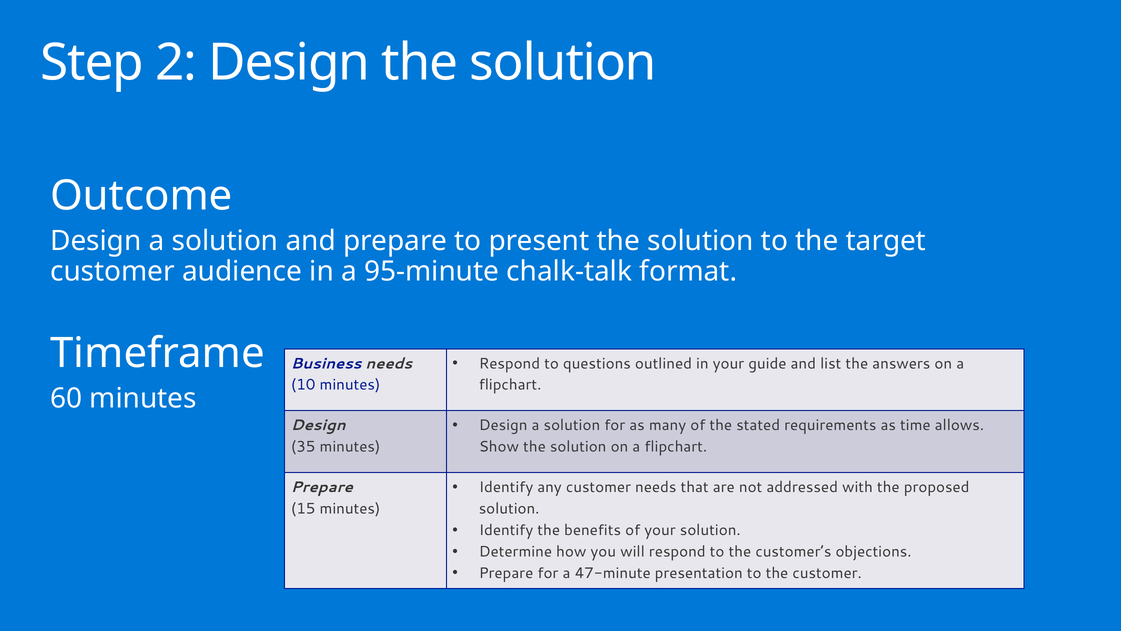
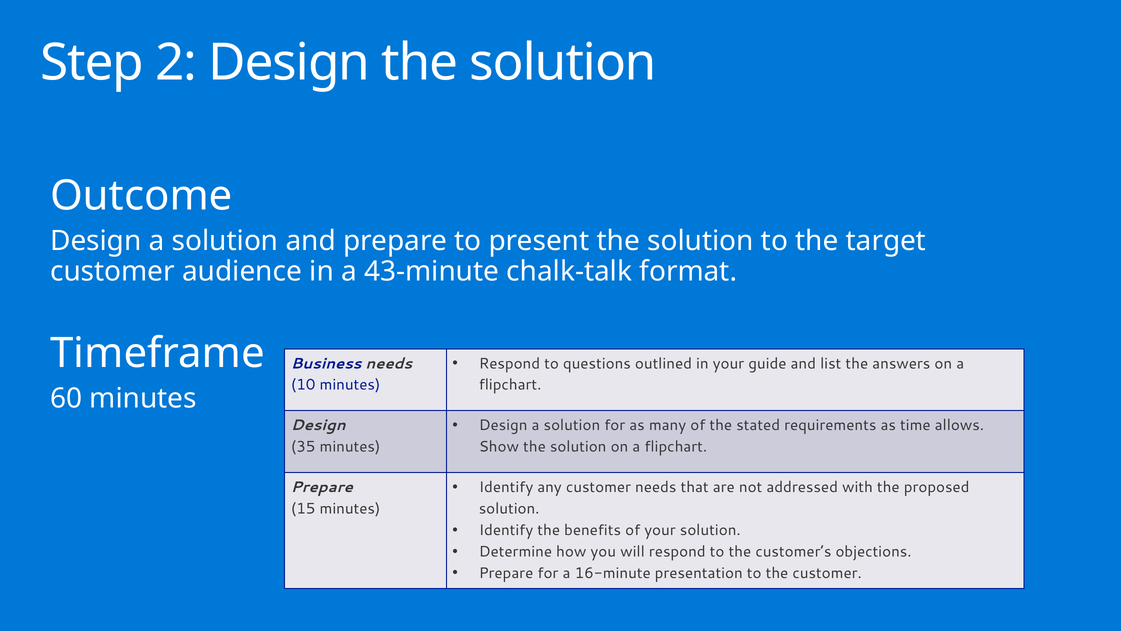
95-minute: 95-minute -> 43-minute (432, 271)
47-minute: 47-minute -> 16-minute (613, 573)
